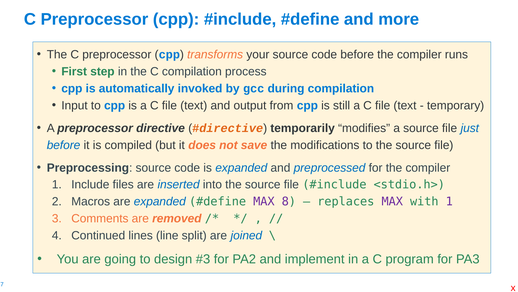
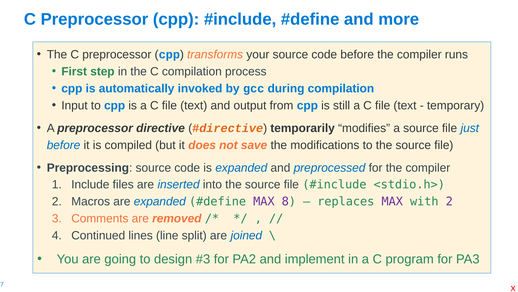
with 1: 1 -> 2 (449, 201)
